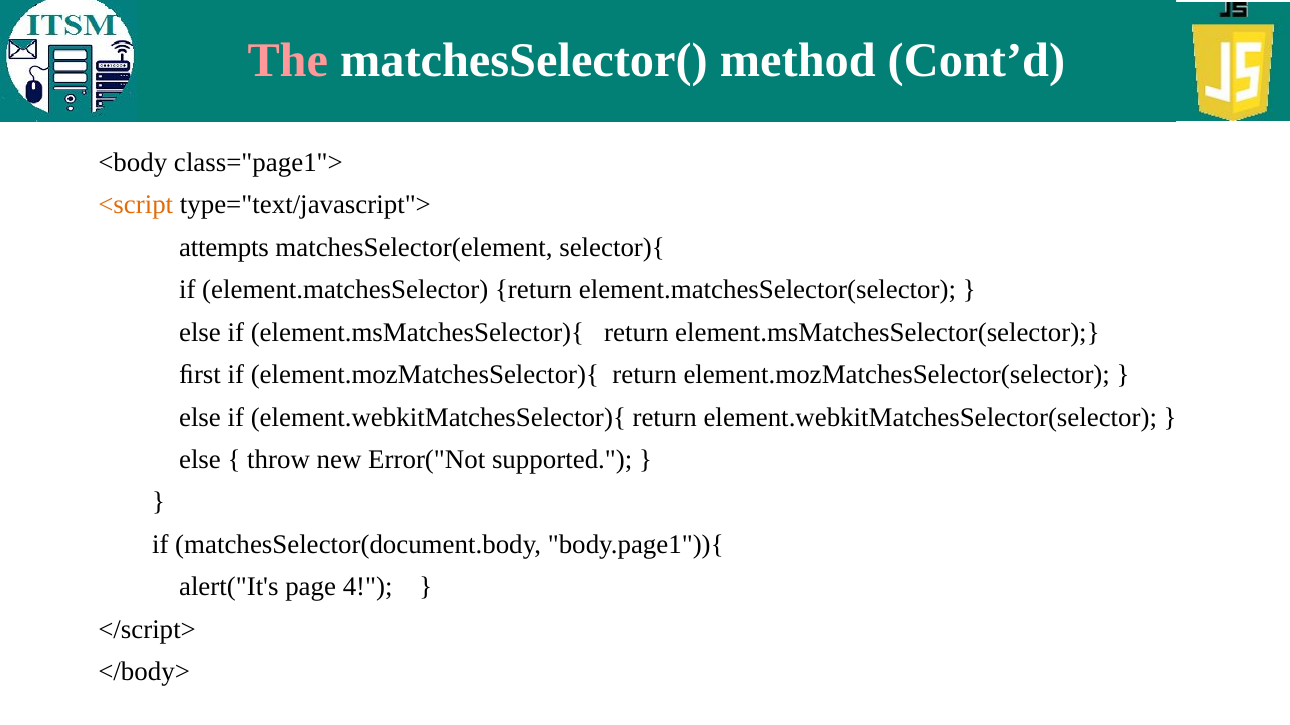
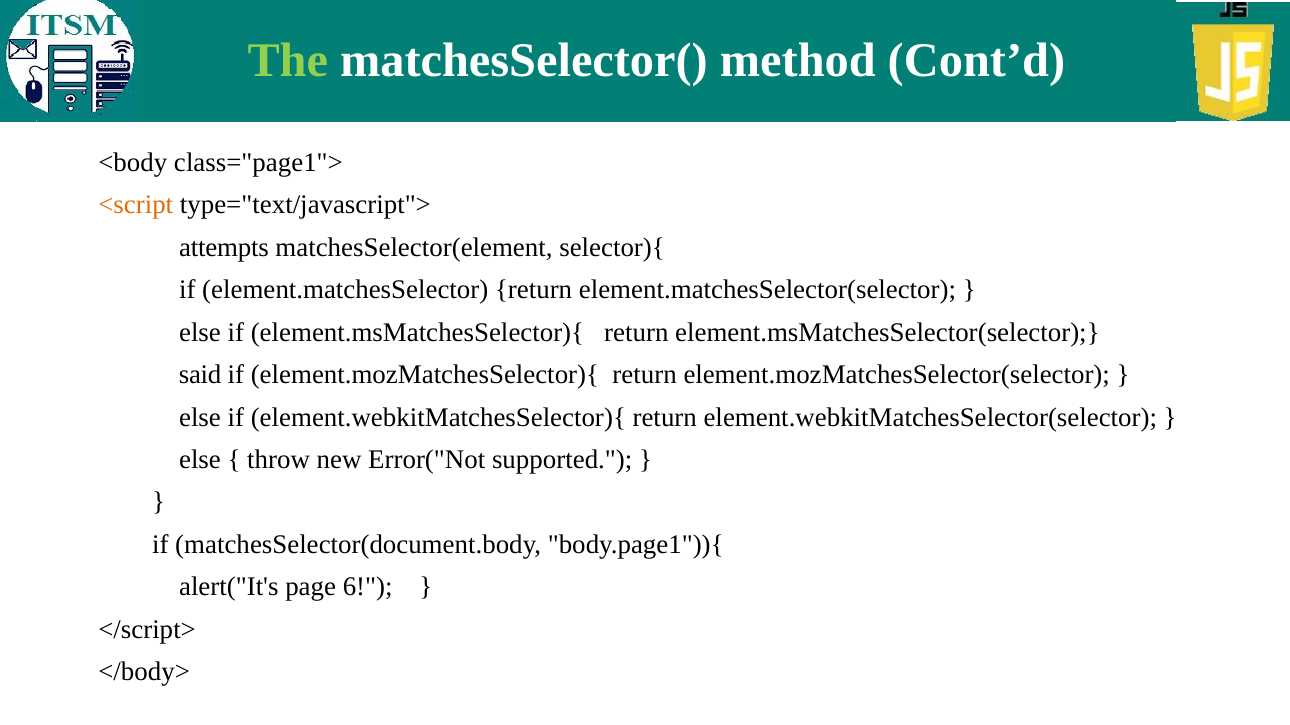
The colour: pink -> light green (288, 61)
ﬁrst: ﬁrst -> said (200, 375)
4: 4 -> 6 (368, 587)
